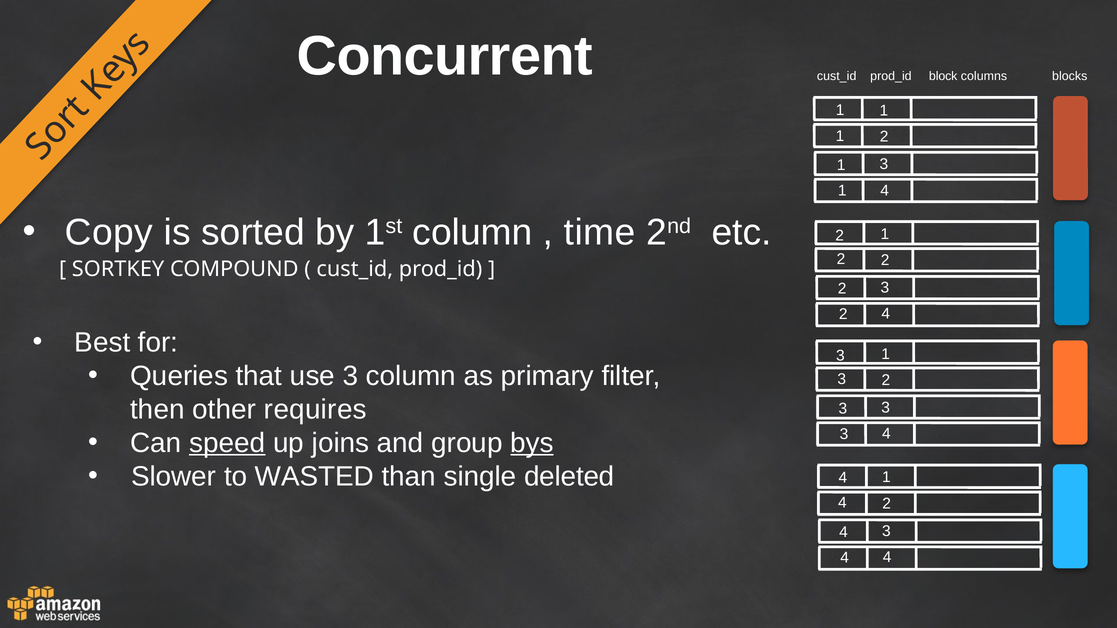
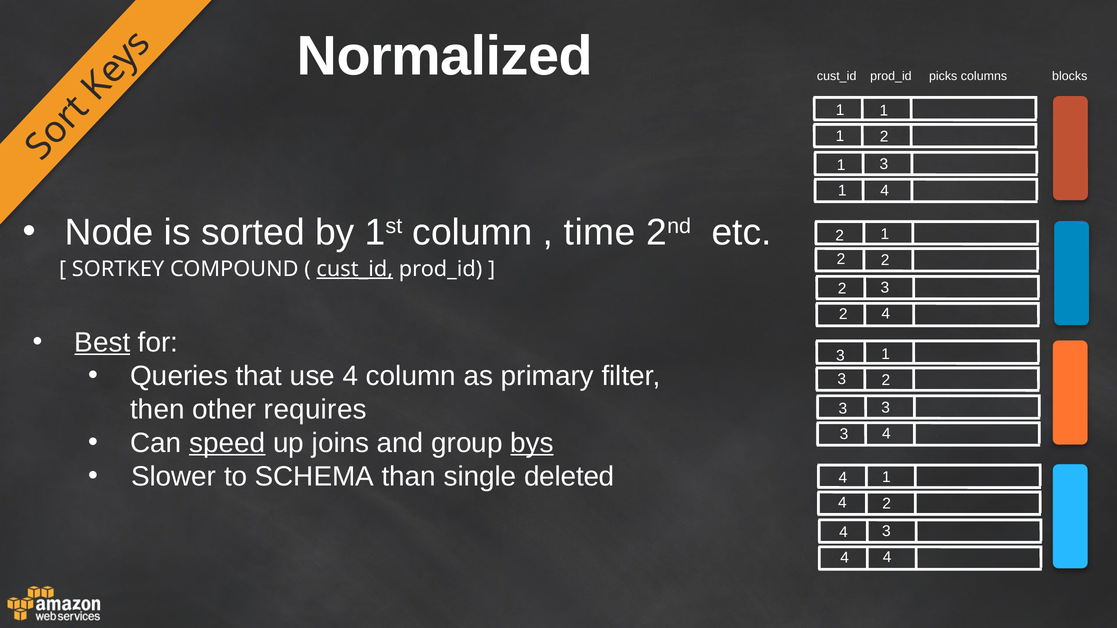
Concurrent: Concurrent -> Normalized (445, 56)
block: block -> picks (943, 76)
Copy: Copy -> Node (109, 232)
cust_id underline: none -> present (355, 269)
Best underline: none -> present (102, 343)
use 3: 3 -> 4 (350, 376)
WASTED: WASTED -> SCHEMA (314, 477)
